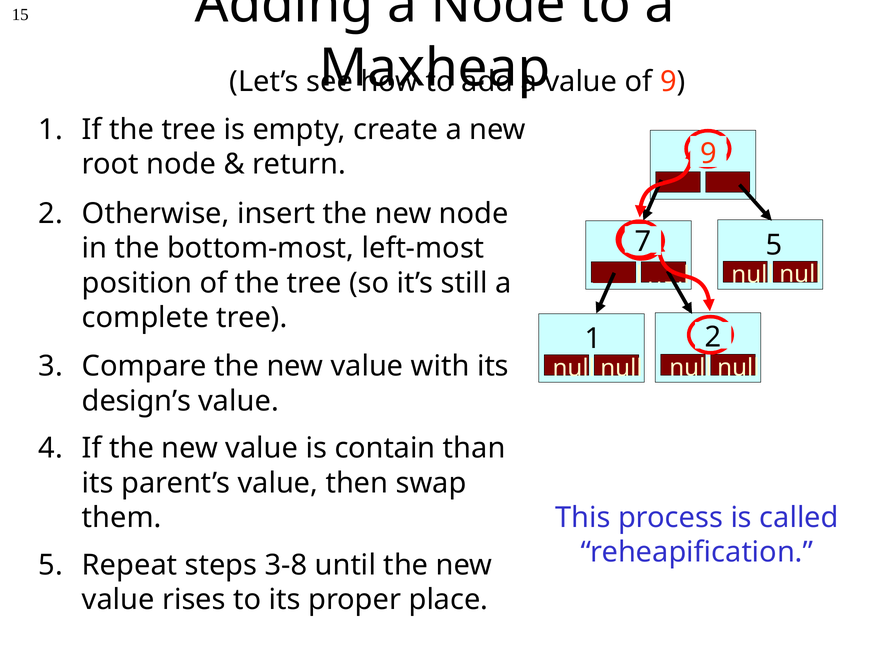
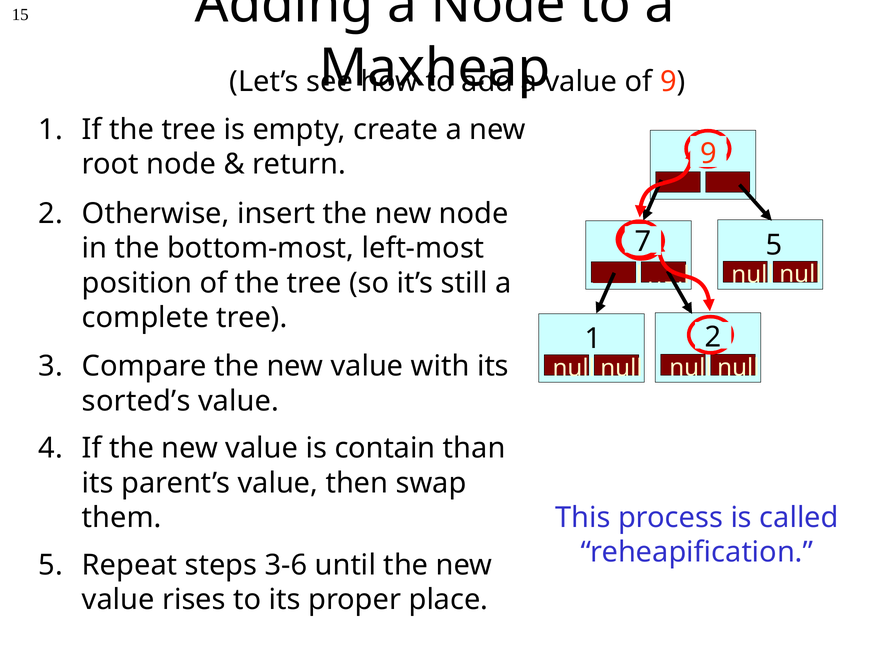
design’s: design’s -> sorted’s (136, 401)
3-8: 3-8 -> 3-6 (286, 565)
